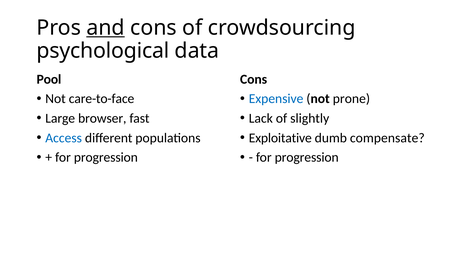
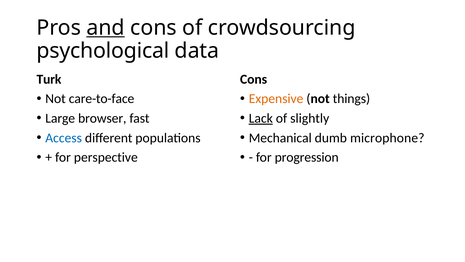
Pool: Pool -> Turk (49, 79)
Expensive colour: blue -> orange (276, 99)
prone: prone -> things (351, 99)
Lack underline: none -> present (261, 118)
Exploitative: Exploitative -> Mechanical (280, 138)
compensate: compensate -> microphone (387, 138)
progression: progression -> perspective (106, 157)
